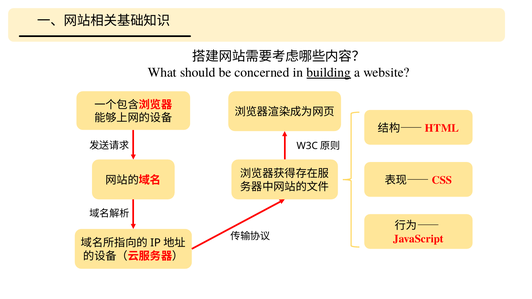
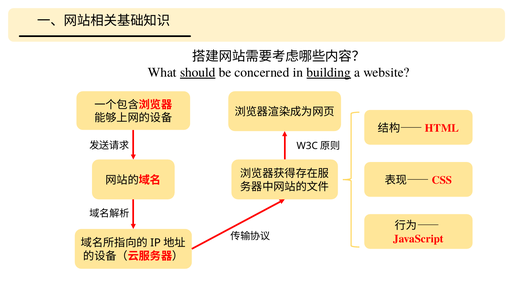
should underline: none -> present (198, 73)
